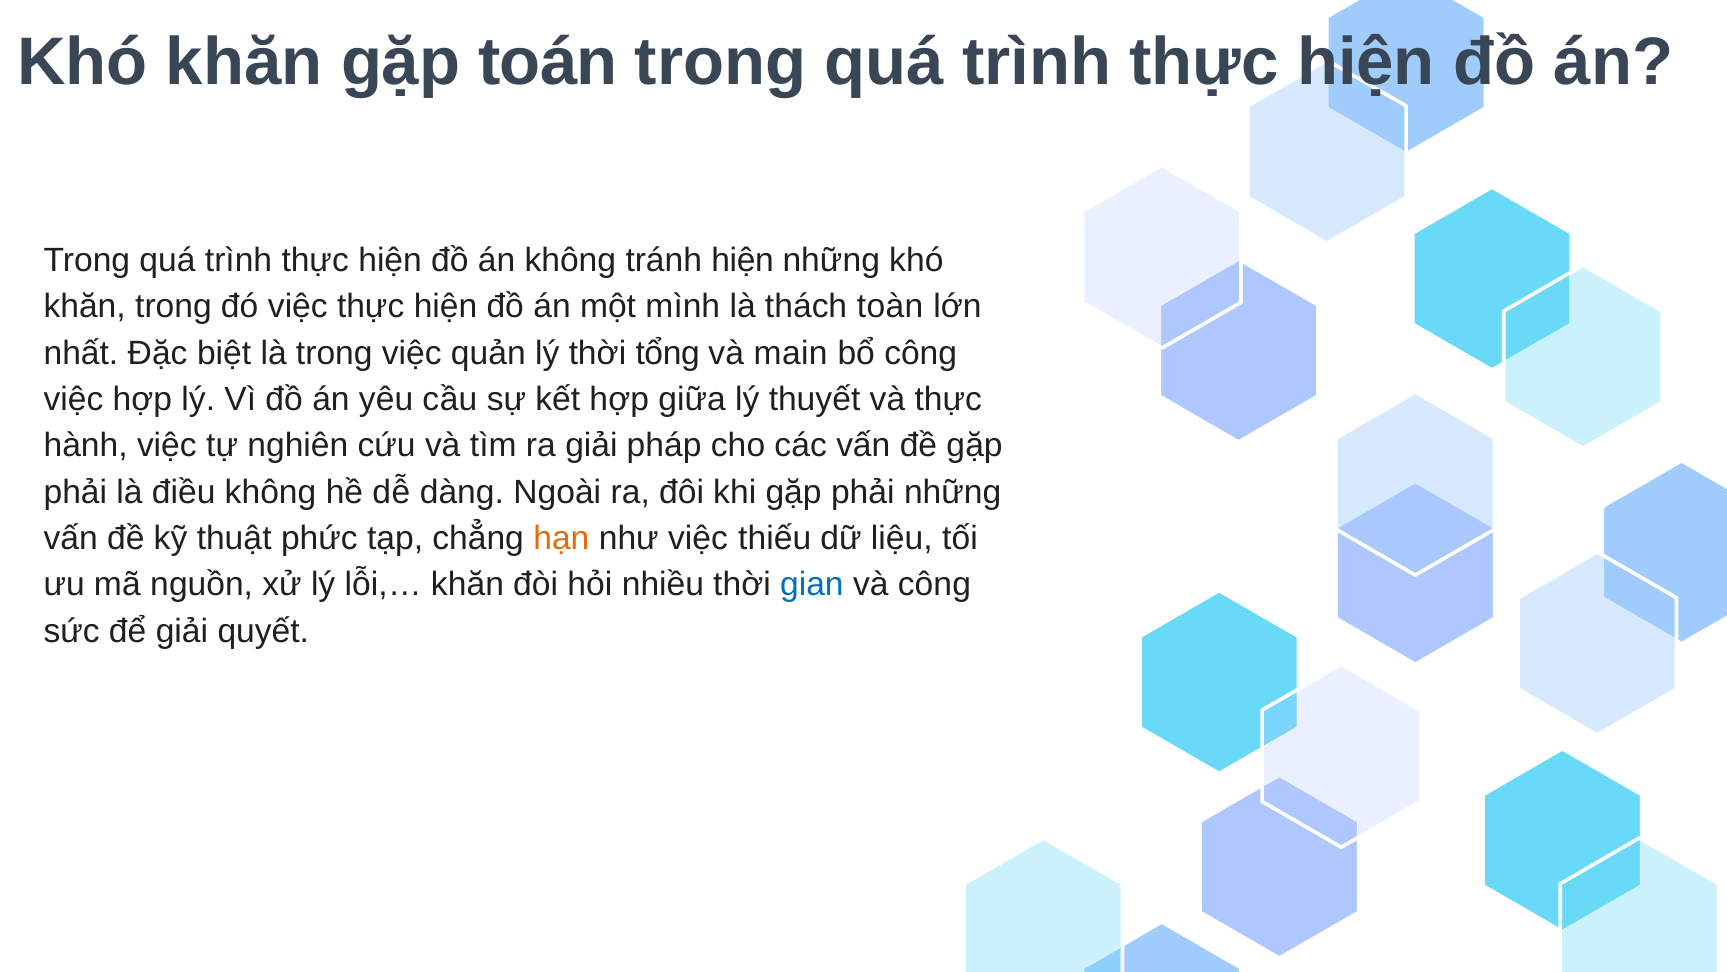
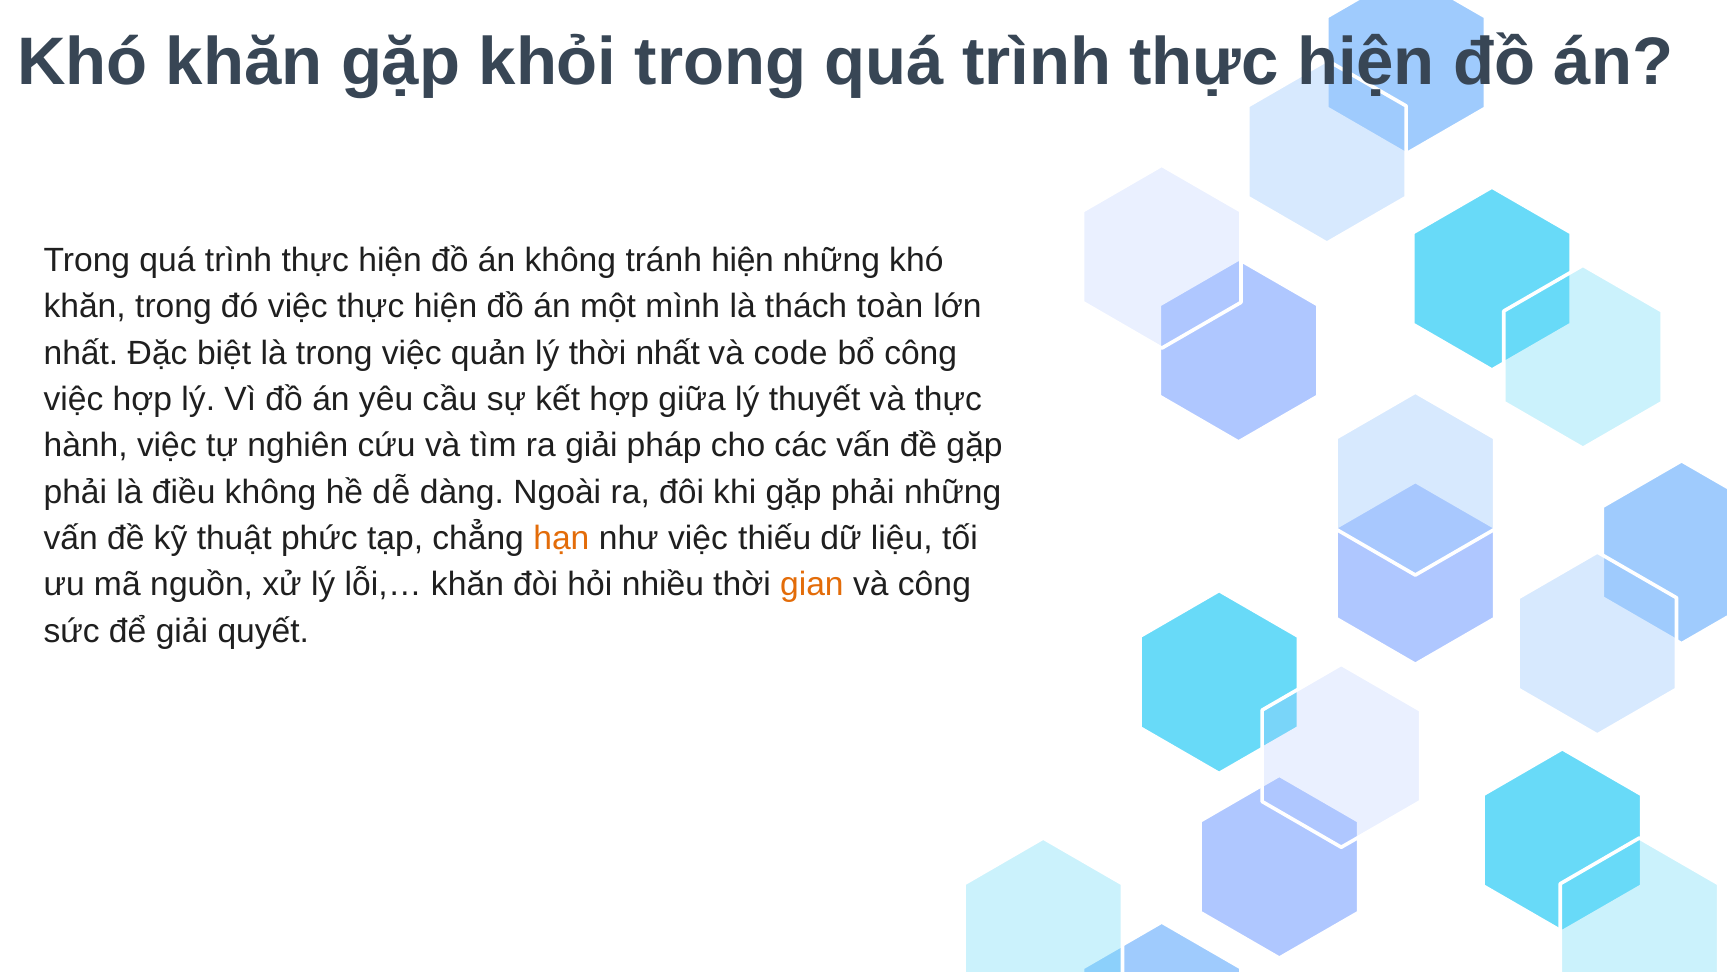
toán: toán -> khỏi (548, 62)
thời tổng: tổng -> nhất (668, 353)
main: main -> code (791, 353)
gian colour: blue -> orange (812, 584)
